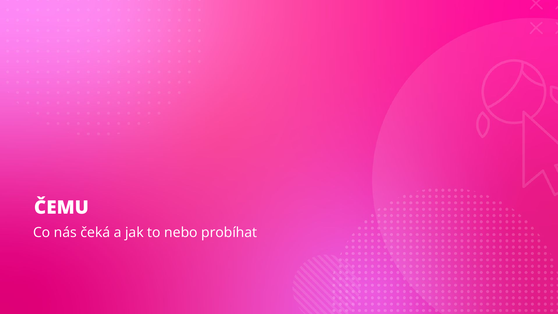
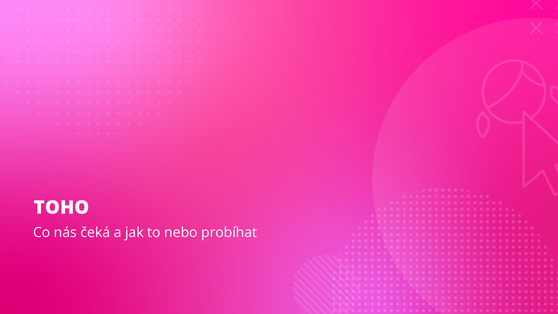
ČEMU: ČEMU -> TOHO (62, 208)
